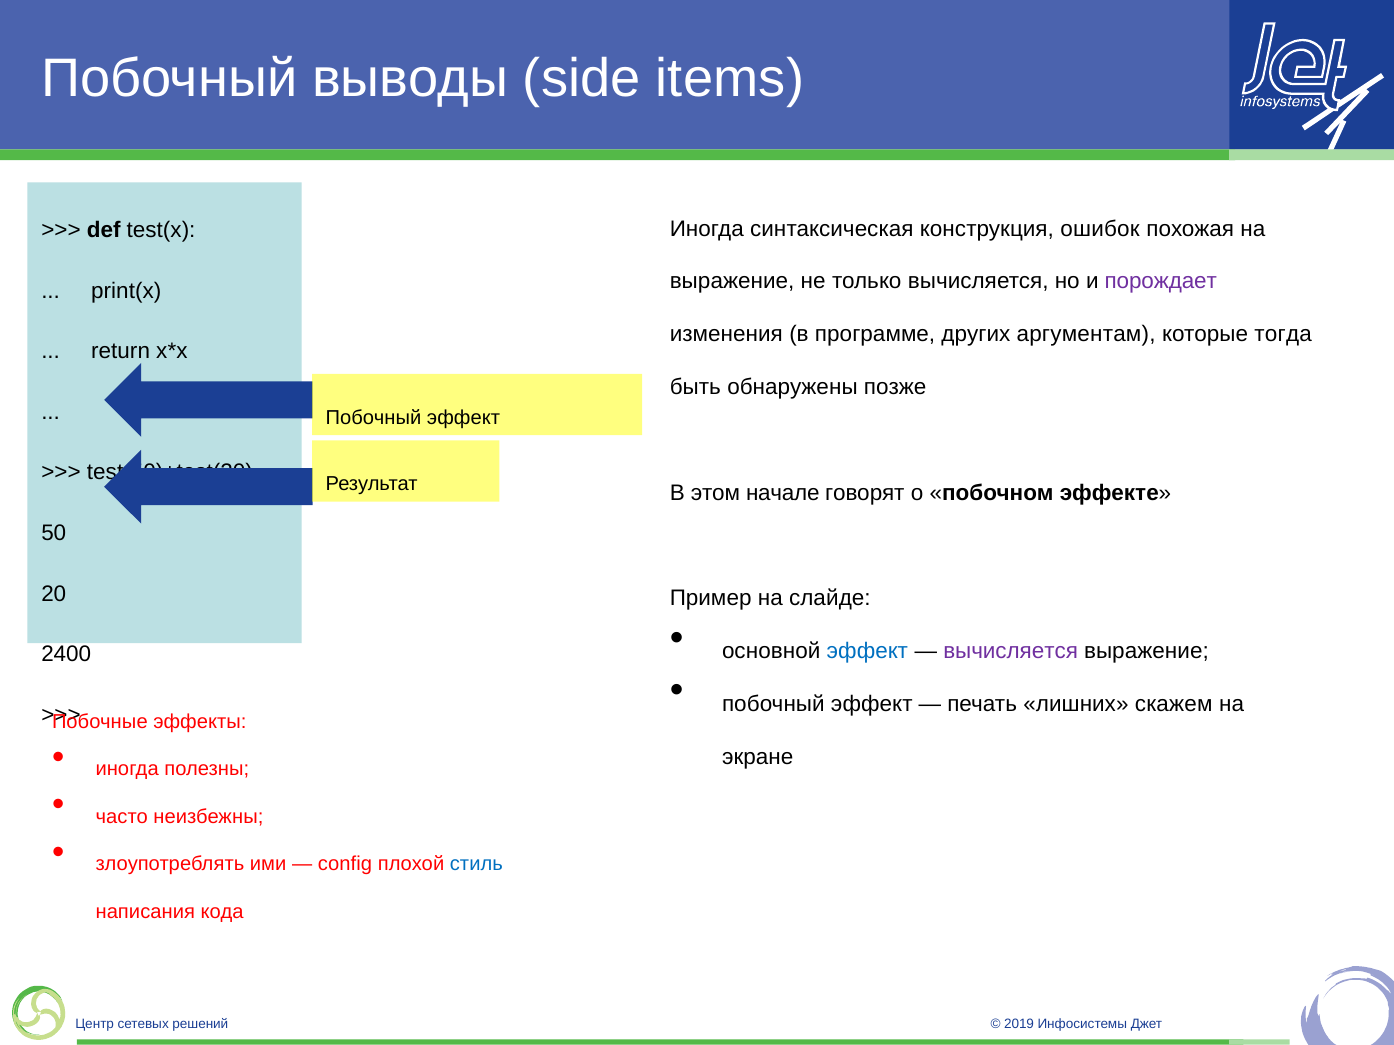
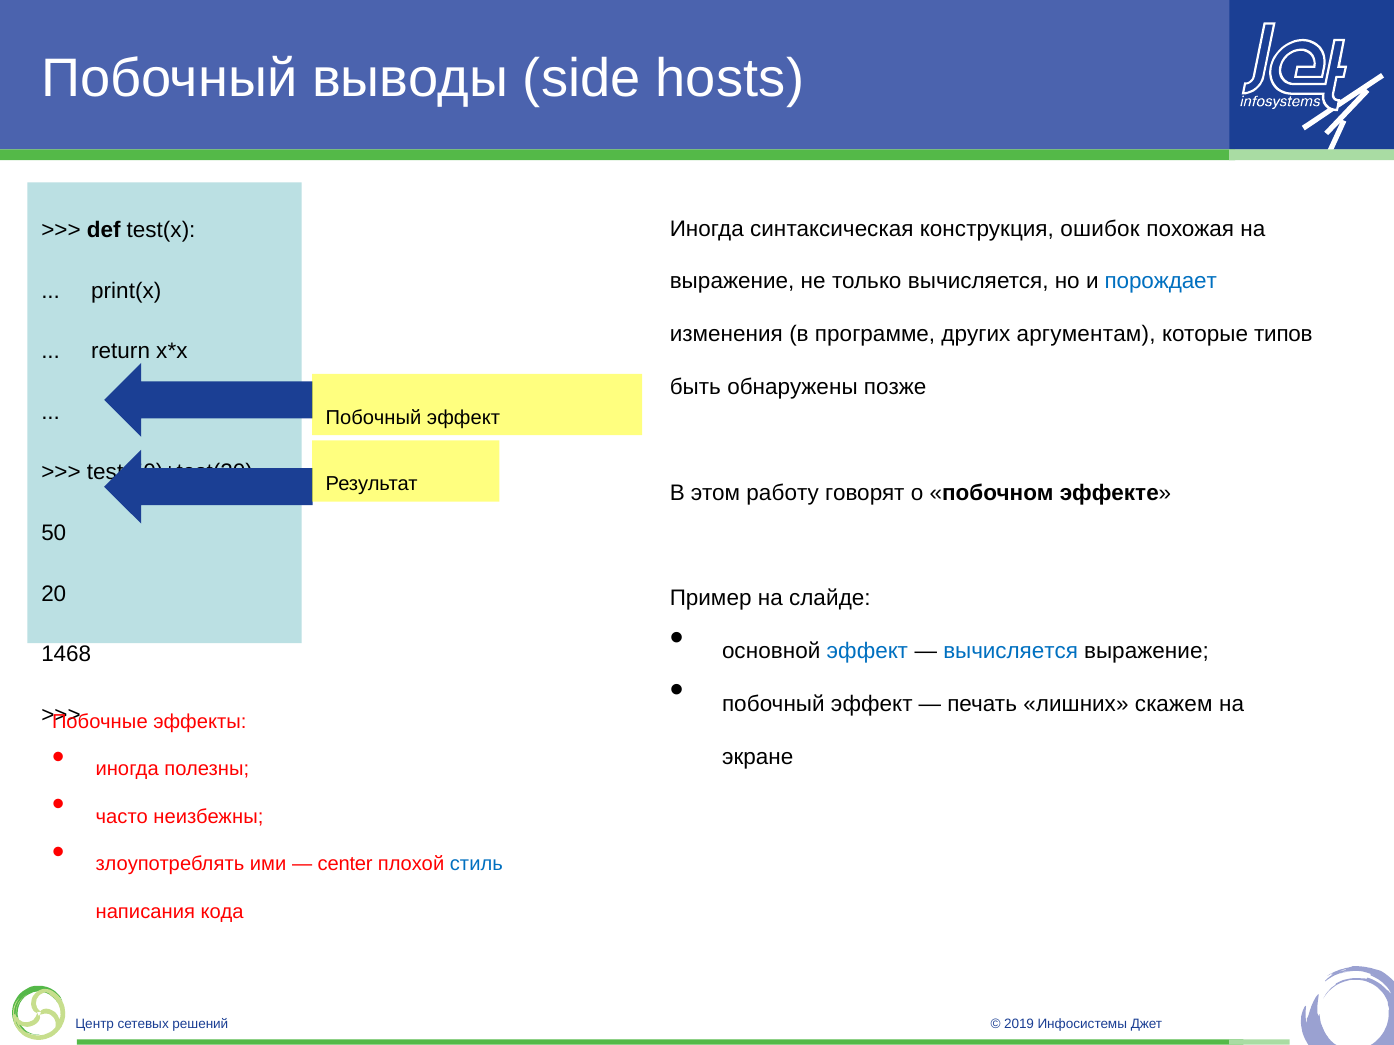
items: items -> hosts (730, 79)
порождает colour: purple -> blue (1161, 282)
тогда: тогда -> типов (1283, 335)
начале: начале -> работу (783, 493)
вычисляется colour: purple -> blue (1011, 652)
2400: 2400 -> 1468 (66, 655)
config: config -> center (345, 865)
